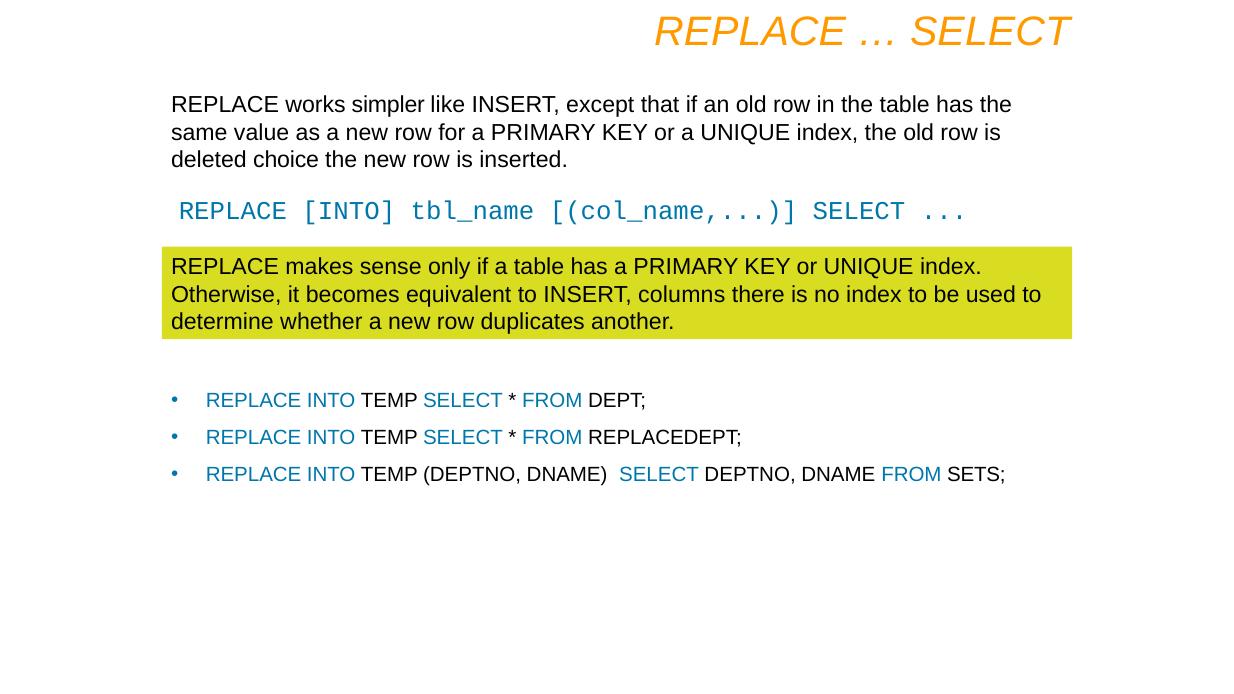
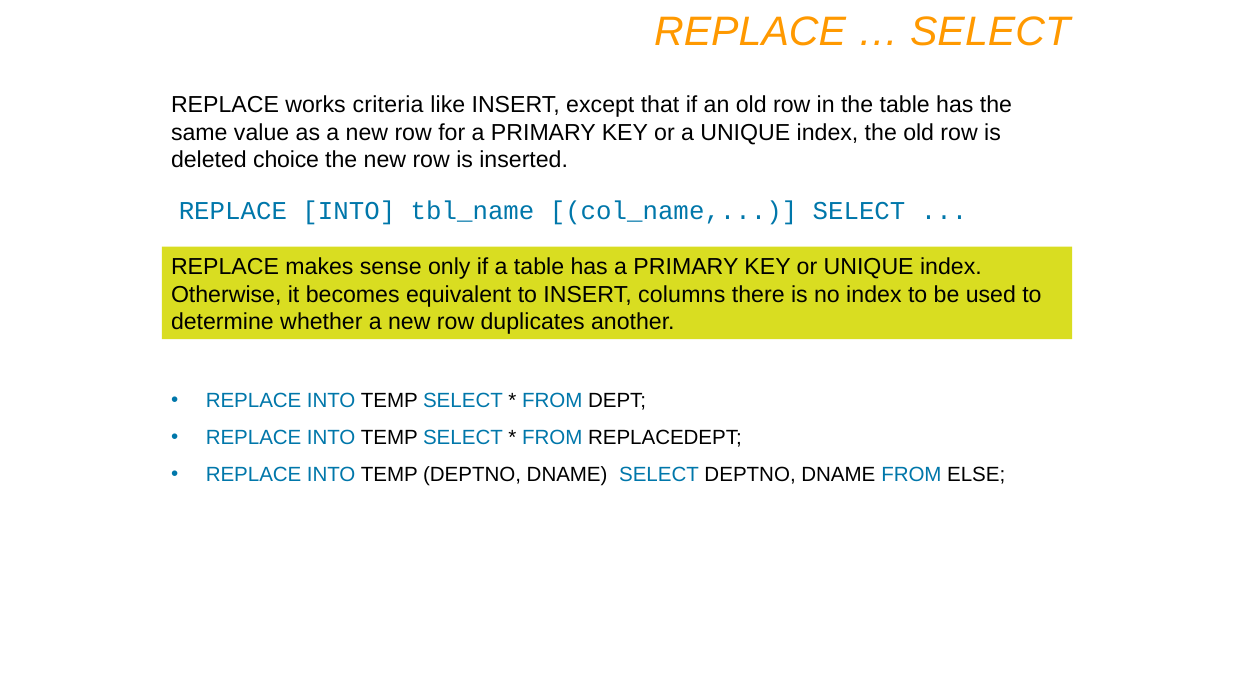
simpler: simpler -> criteria (388, 105)
SETS: SETS -> ELSE (976, 475)
